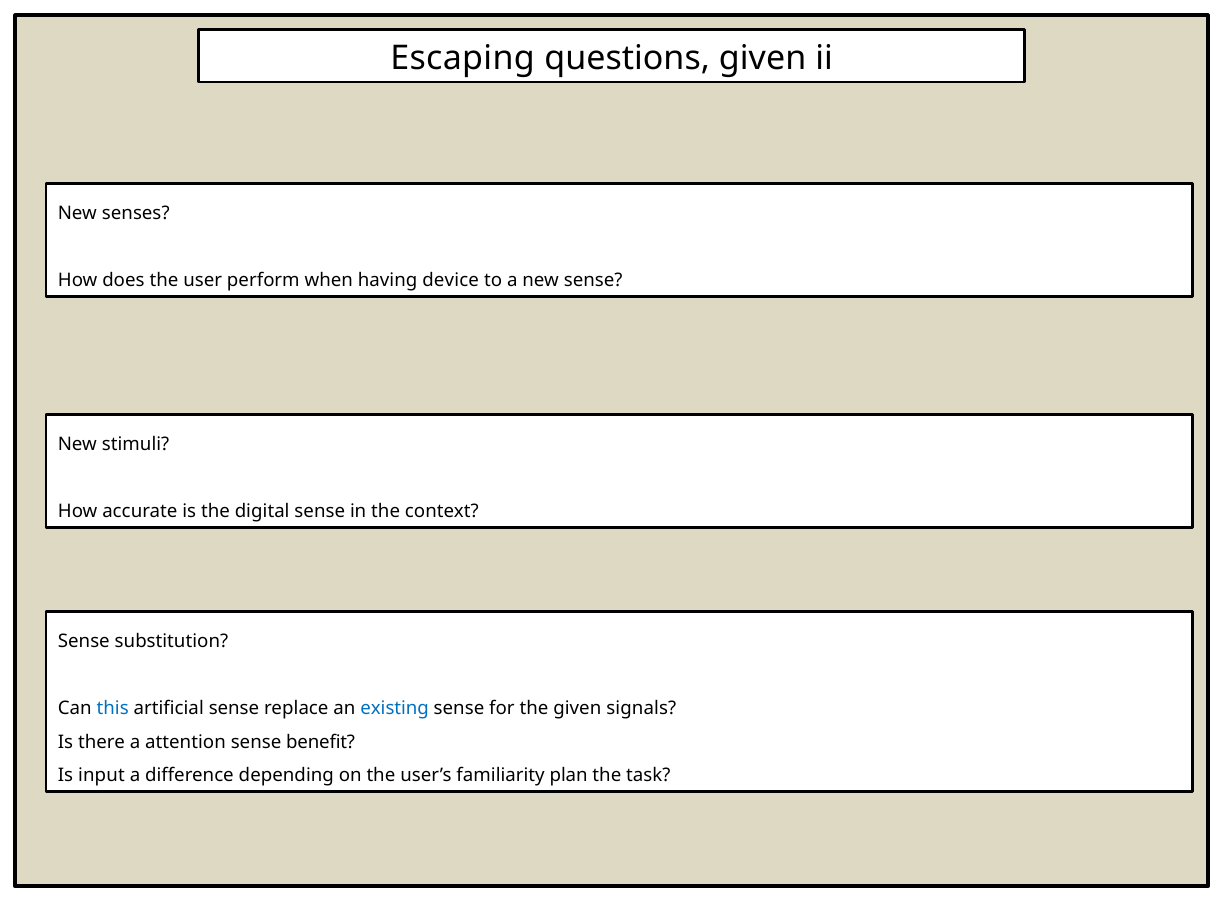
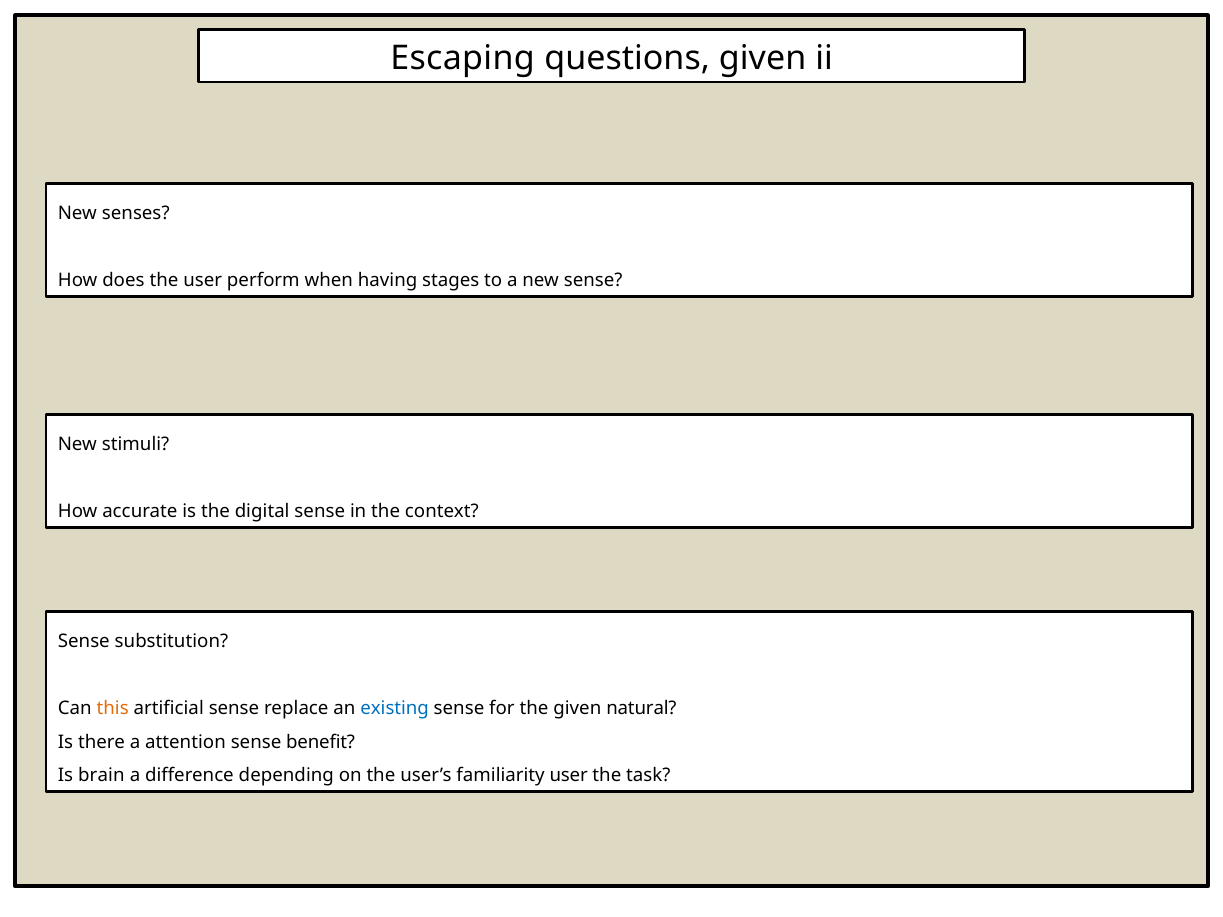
device: device -> stages (451, 281)
this colour: blue -> orange (113, 709)
signals: signals -> natural (641, 709)
input: input -> brain (101, 776)
familiarity plan: plan -> user (569, 776)
